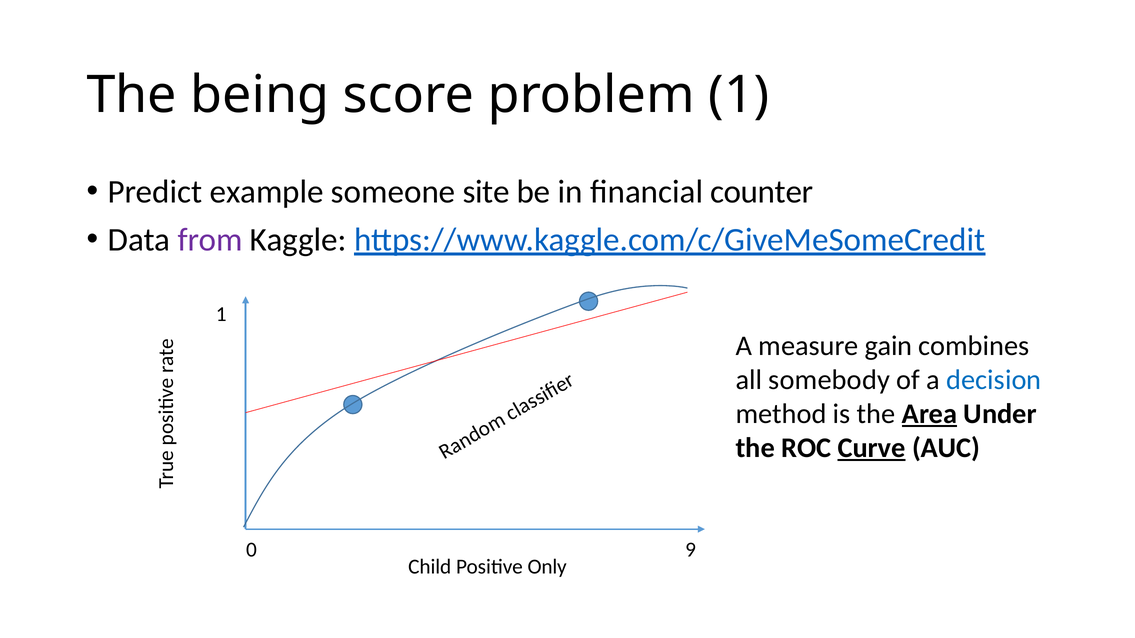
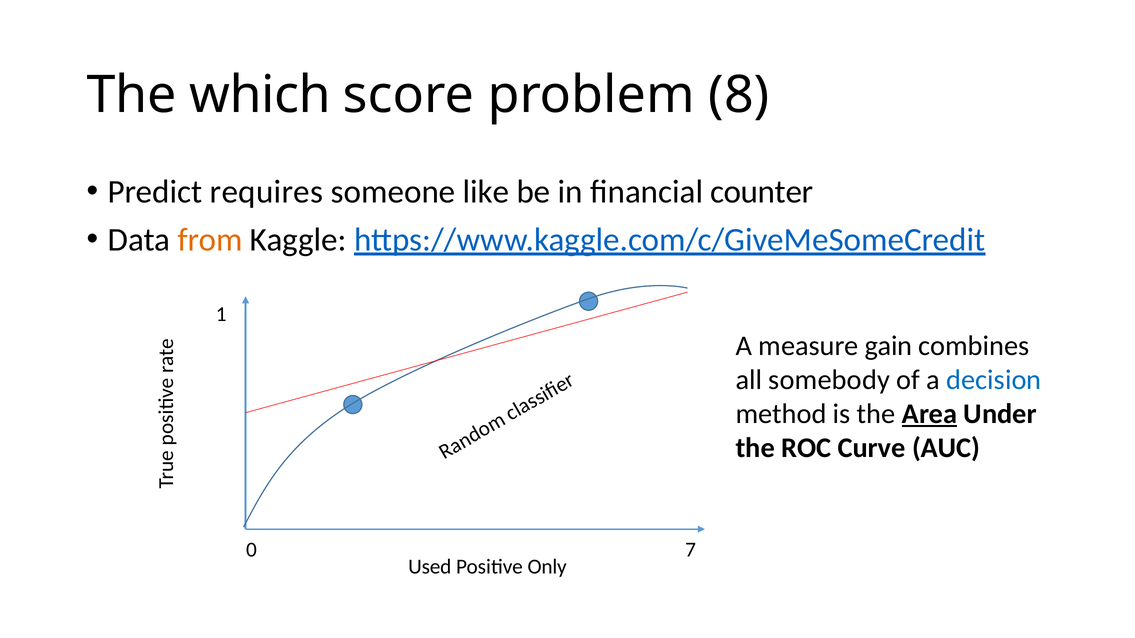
being: being -> which (260, 95)
problem 1: 1 -> 8 (739, 95)
example: example -> requires (266, 192)
site: site -> like (486, 192)
from colour: purple -> orange (210, 240)
Curve underline: present -> none (872, 448)
9: 9 -> 7 (691, 550)
Child: Child -> Used (430, 567)
